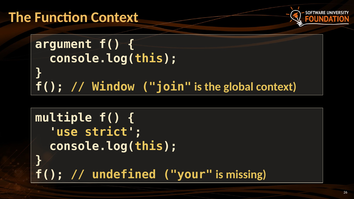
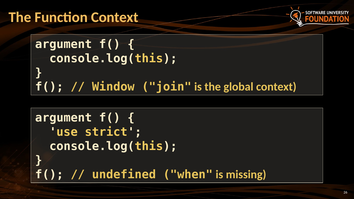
multiple: multiple -> argument (64, 118)
your: your -> when (188, 175)
